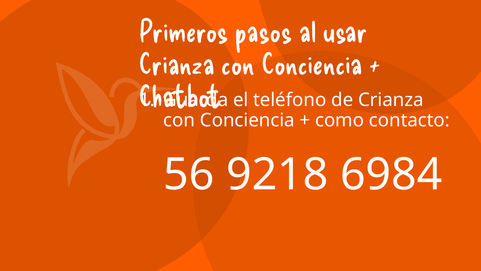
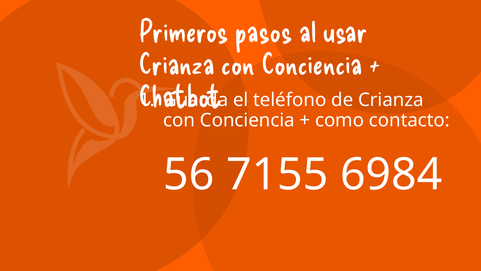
9218: 9218 -> 7155 (277, 174)
